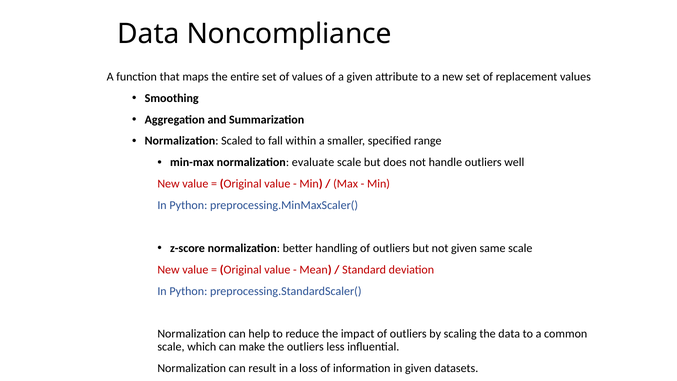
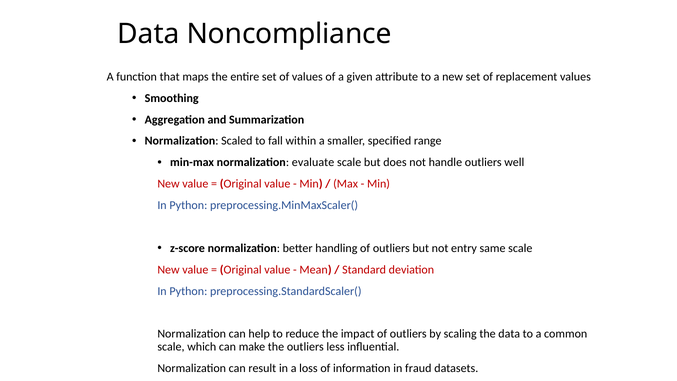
not given: given -> entry (464, 248)
in given: given -> fraud (418, 368)
